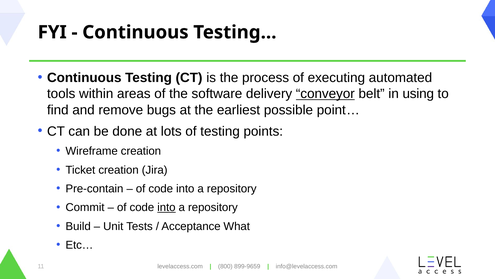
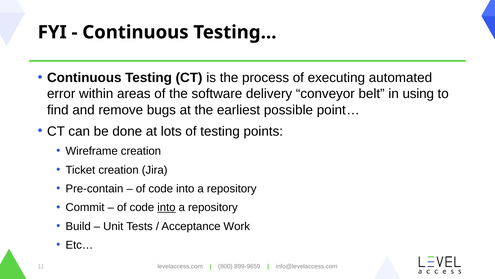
tools: tools -> error (61, 94)
conveyor underline: present -> none (325, 94)
What: What -> Work (237, 226)
